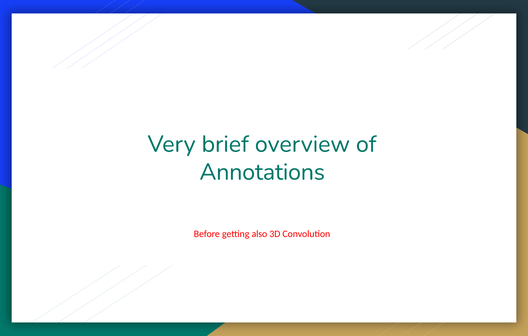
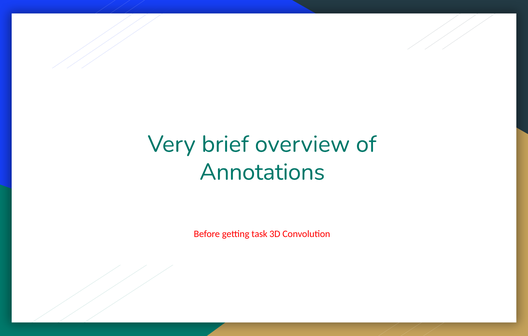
also: also -> task (259, 234)
